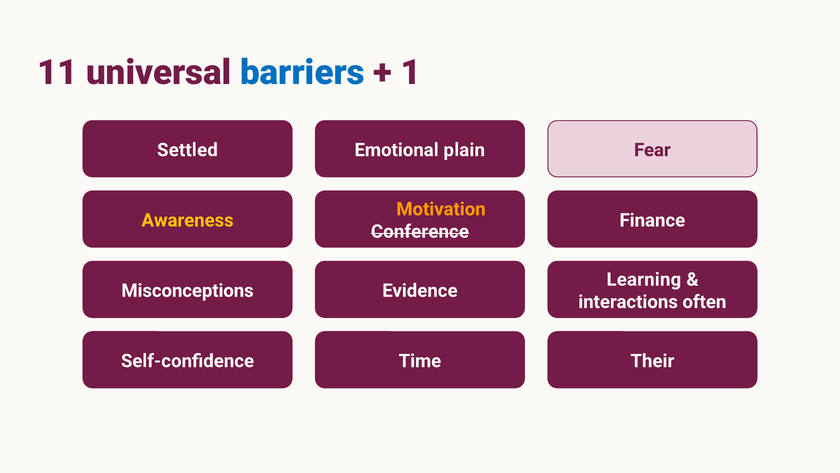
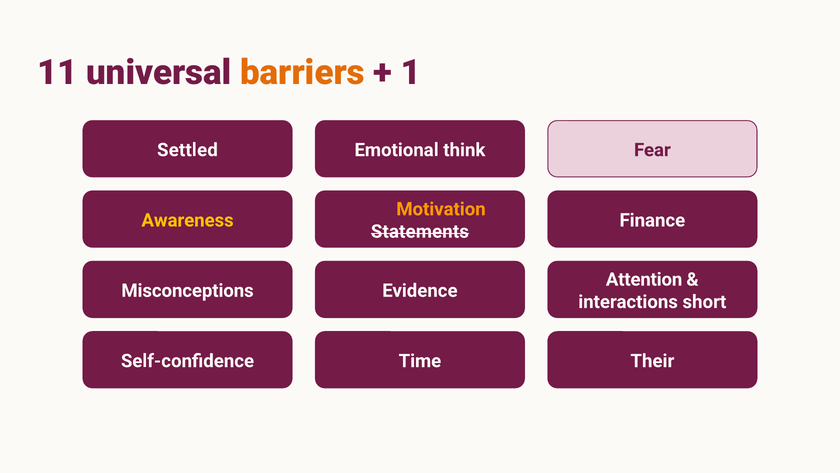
barriers colour: blue -> orange (302, 73)
plain: plain -> think (464, 150)
Conference: Conference -> Statements (420, 231)
Learning: Learning -> Attention (644, 279)
often: often -> short (704, 302)
